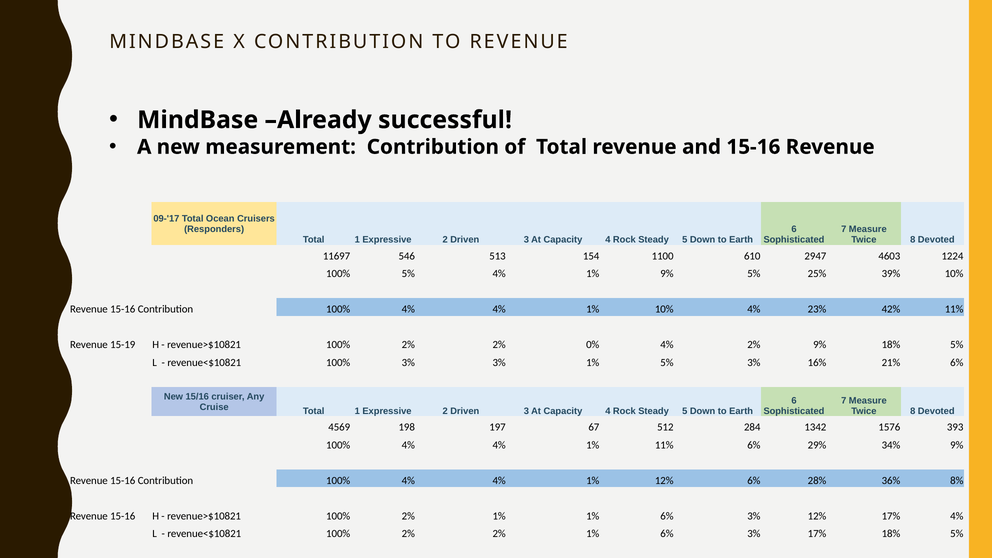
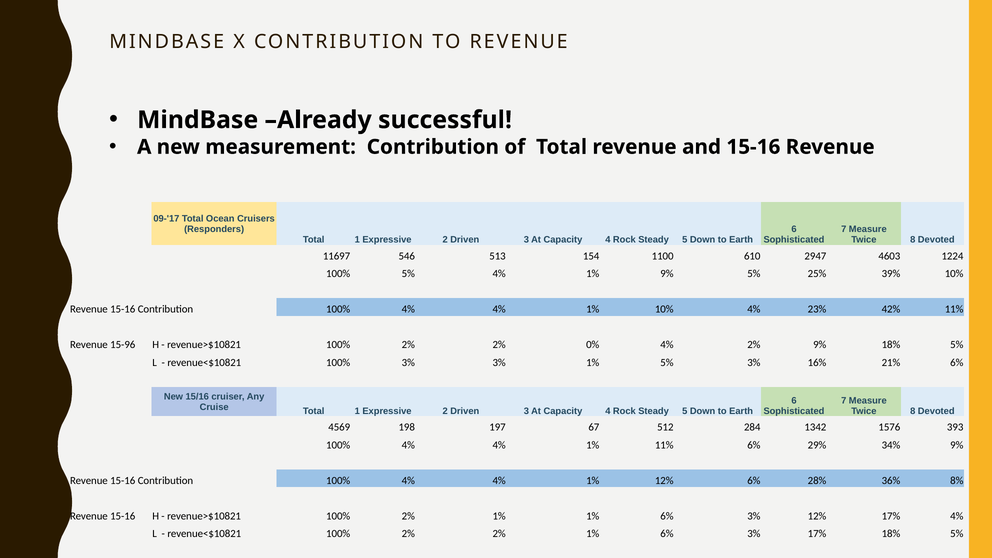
15-19: 15-19 -> 15-96 (123, 345)
